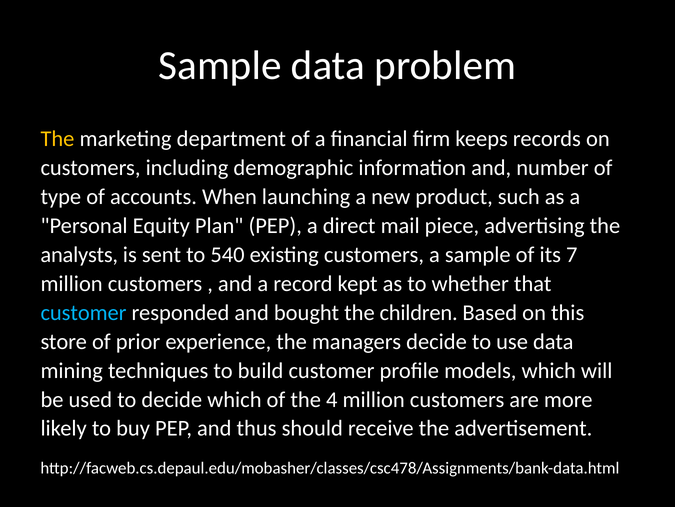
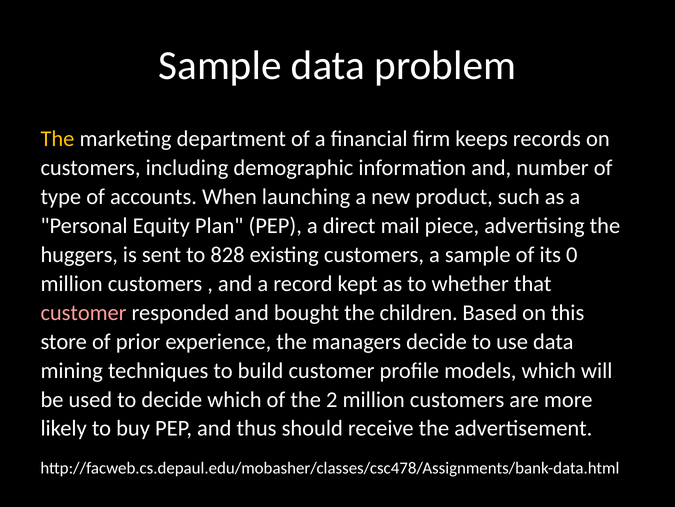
analysts: analysts -> huggers (79, 254)
540: 540 -> 828 (227, 254)
7: 7 -> 0 (572, 254)
customer colour: light blue -> pink (84, 312)
4: 4 -> 2 (332, 399)
